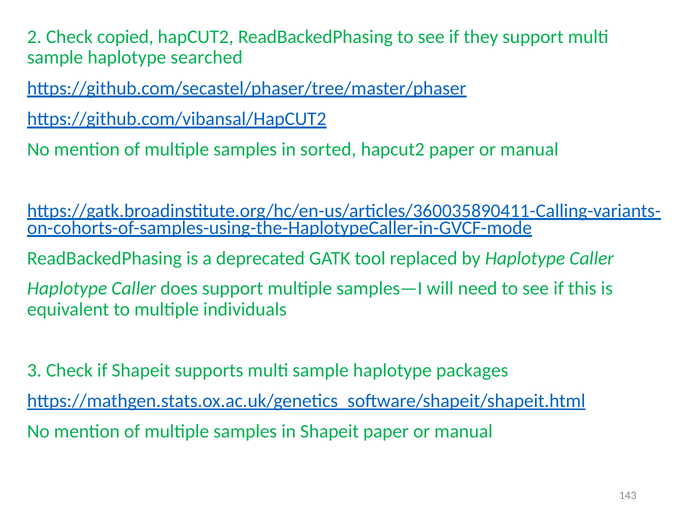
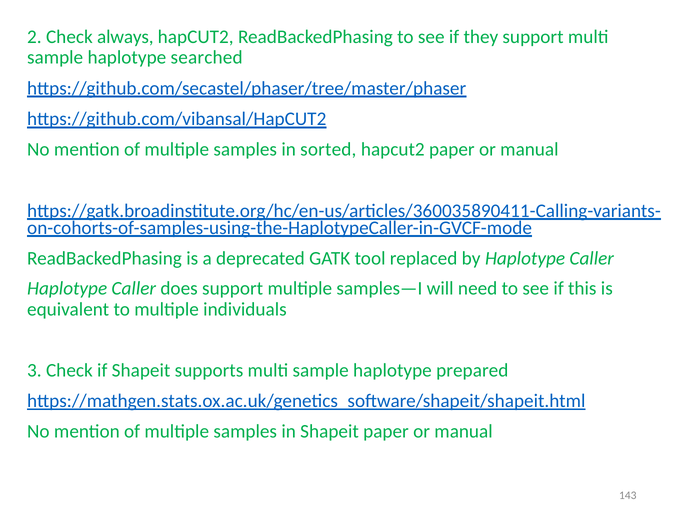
copied: copied -> always (125, 37)
packages: packages -> prepared (472, 370)
